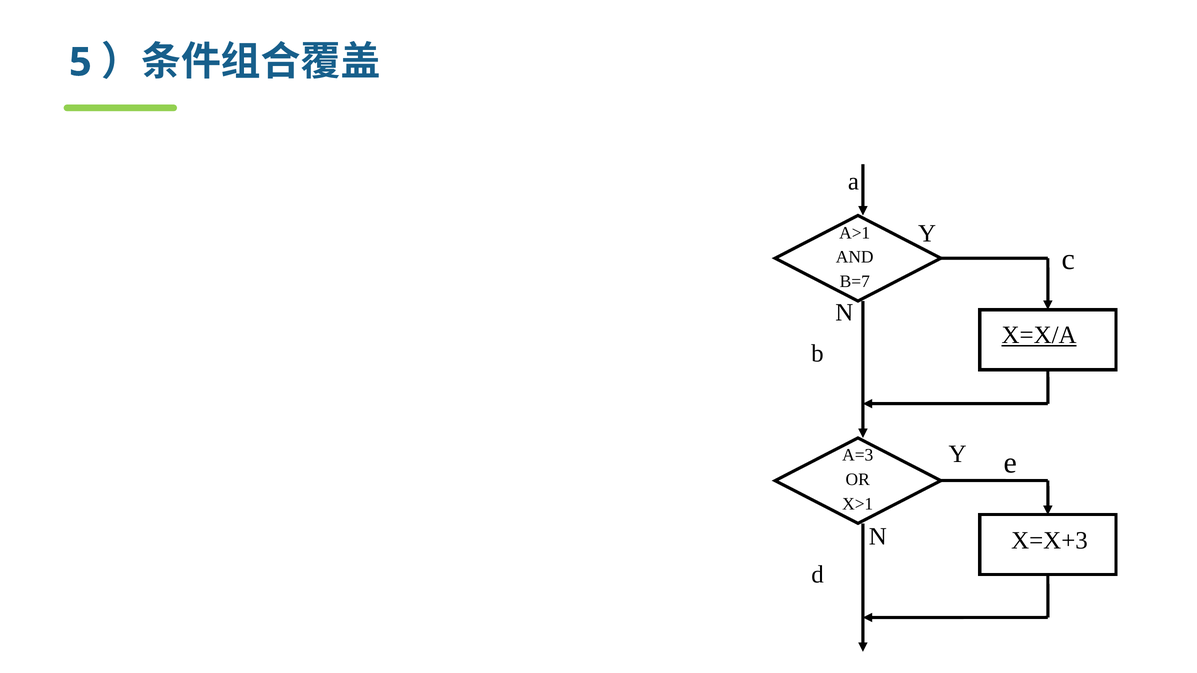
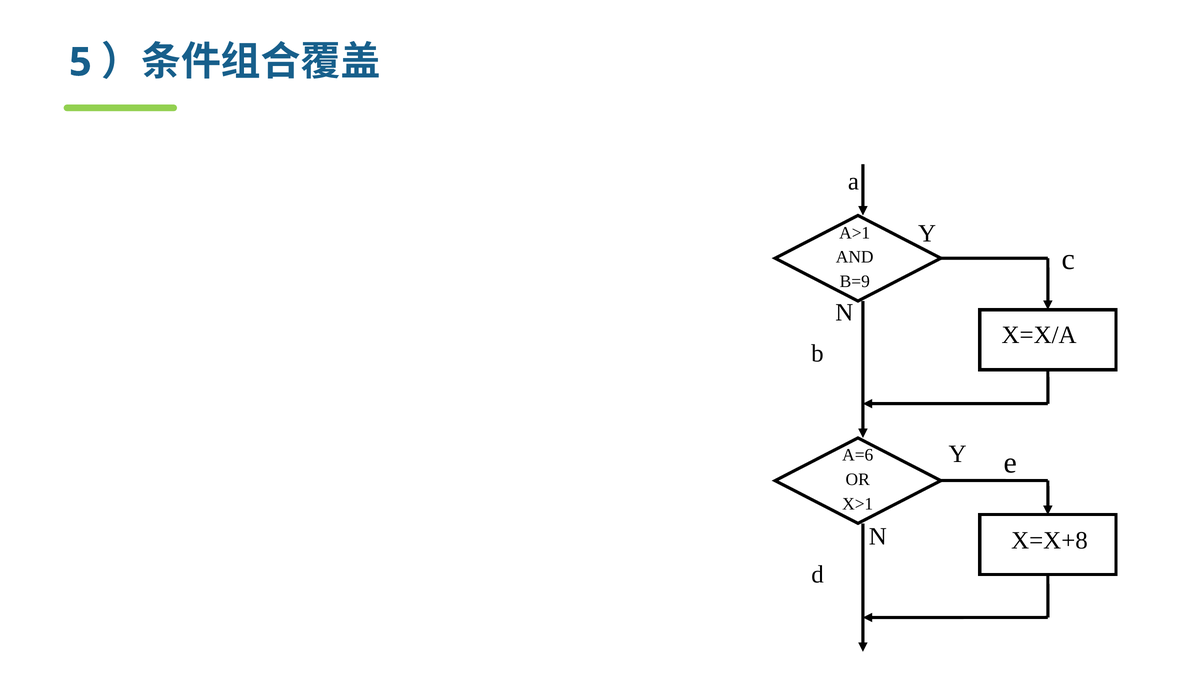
B=7: B=7 -> B=9 (855, 282)
X=X/A underline: present -> none (1039, 335)
A=3: A=3 -> A=6 (858, 455)
X=X+3: X=X+3 -> X=X+8 (1049, 541)
